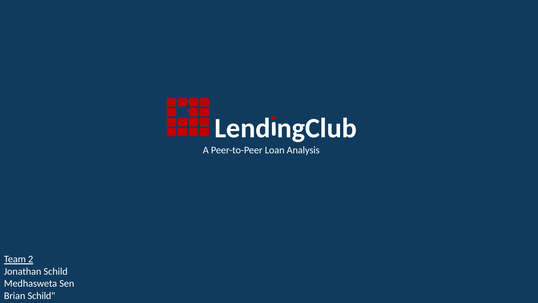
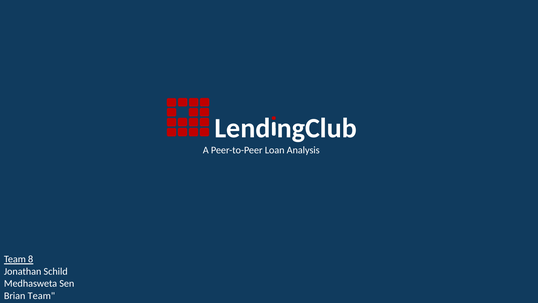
2: 2 -> 8 (31, 259)
Brian Schild: Schild -> Team (41, 295)
